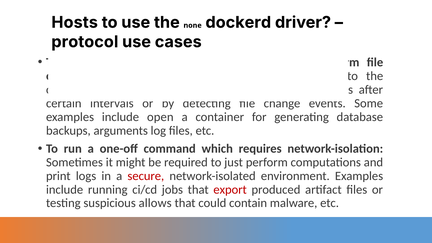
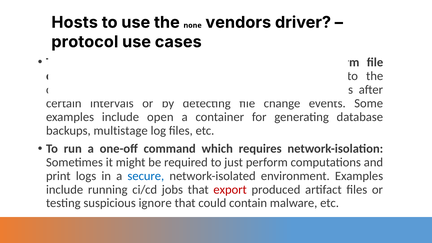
dockerd: dockerd -> vendors (238, 22)
arguments: arguments -> multistage (121, 131)
secure colour: red -> blue (146, 176)
allows: allows -> ignore (155, 203)
